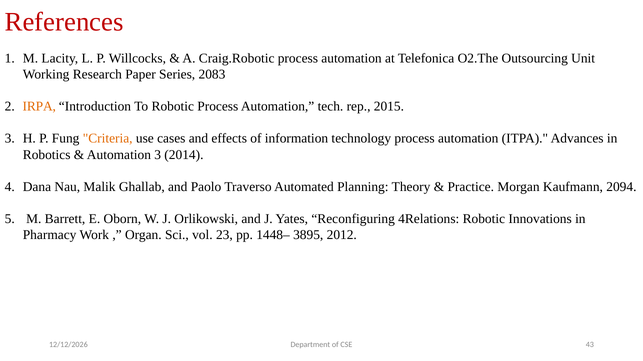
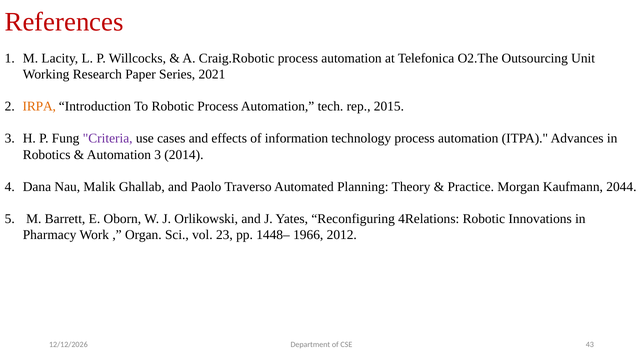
2083: 2083 -> 2021 (212, 74)
Criteria colour: orange -> purple (108, 139)
2094: 2094 -> 2044 (621, 187)
3895: 3895 -> 1966 (308, 235)
